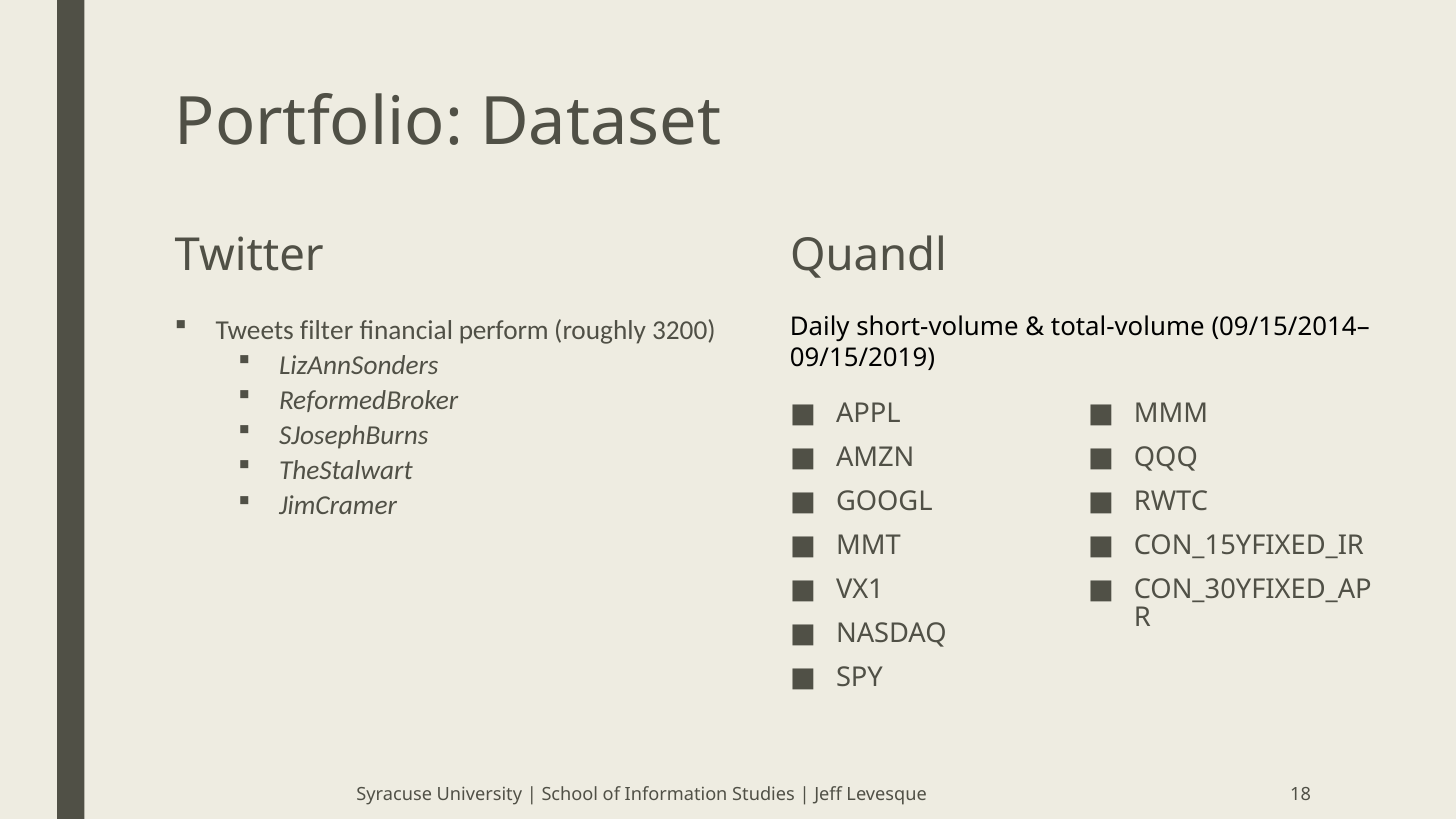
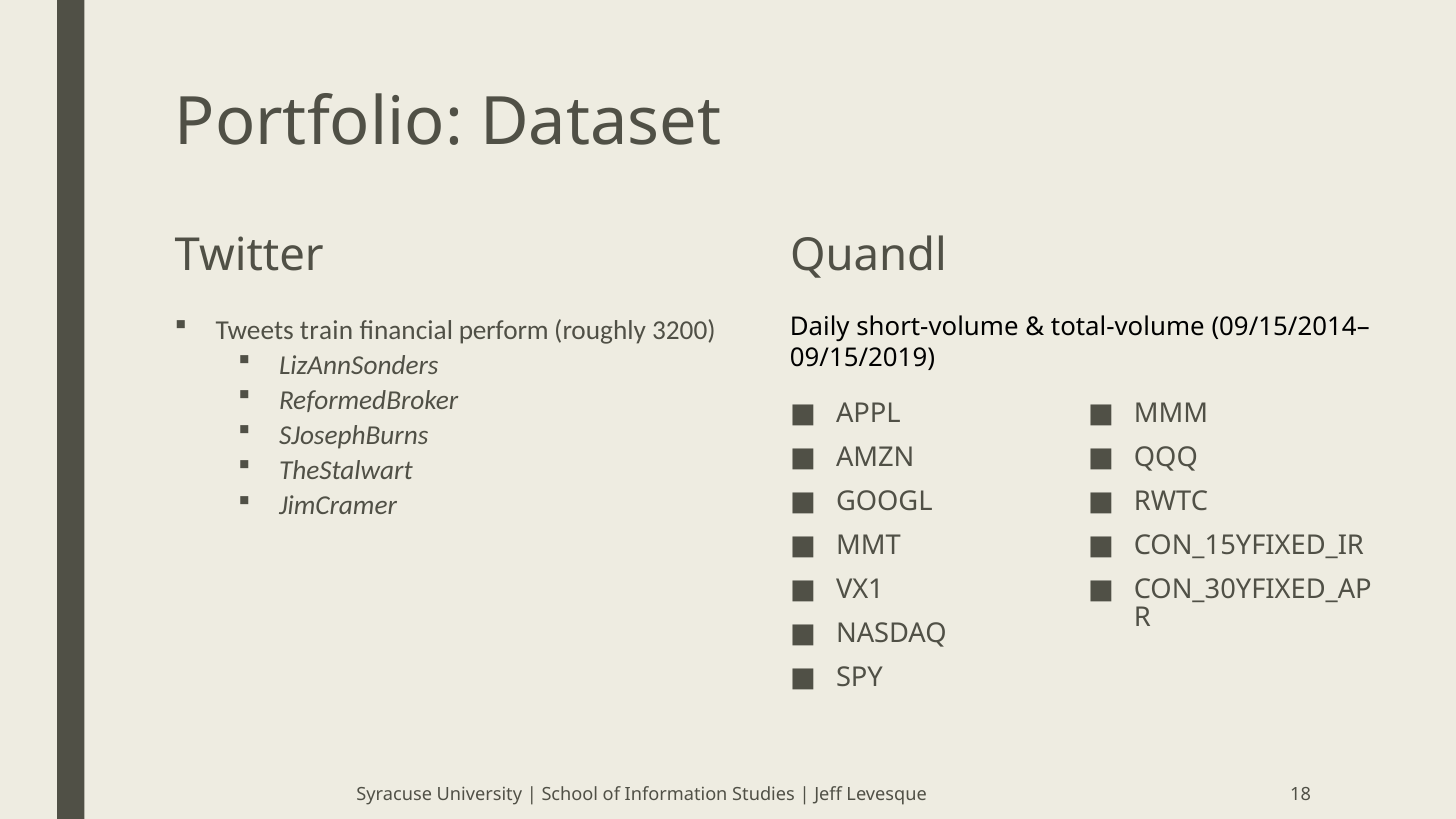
filter: filter -> train (327, 330)
